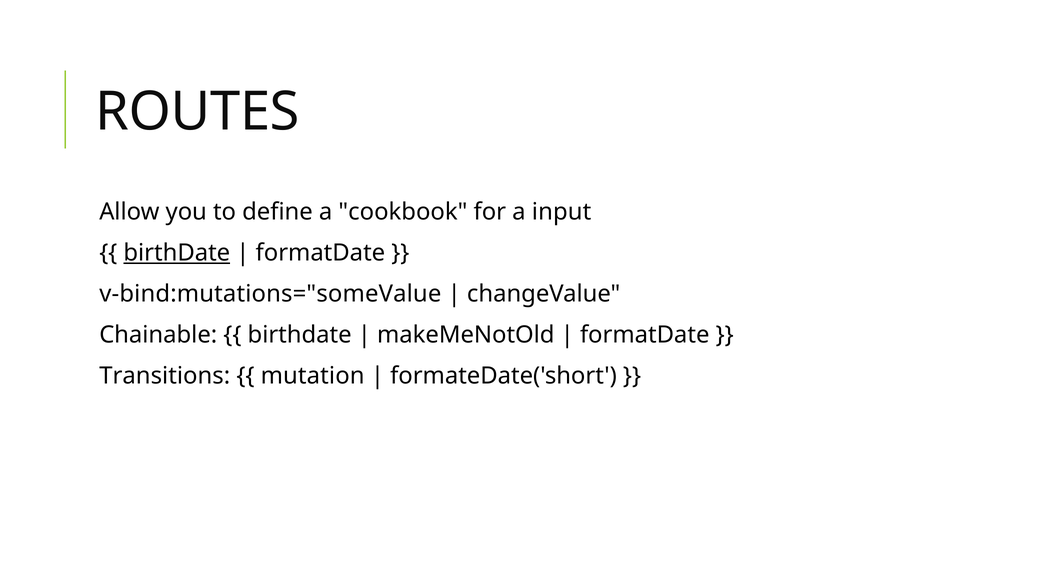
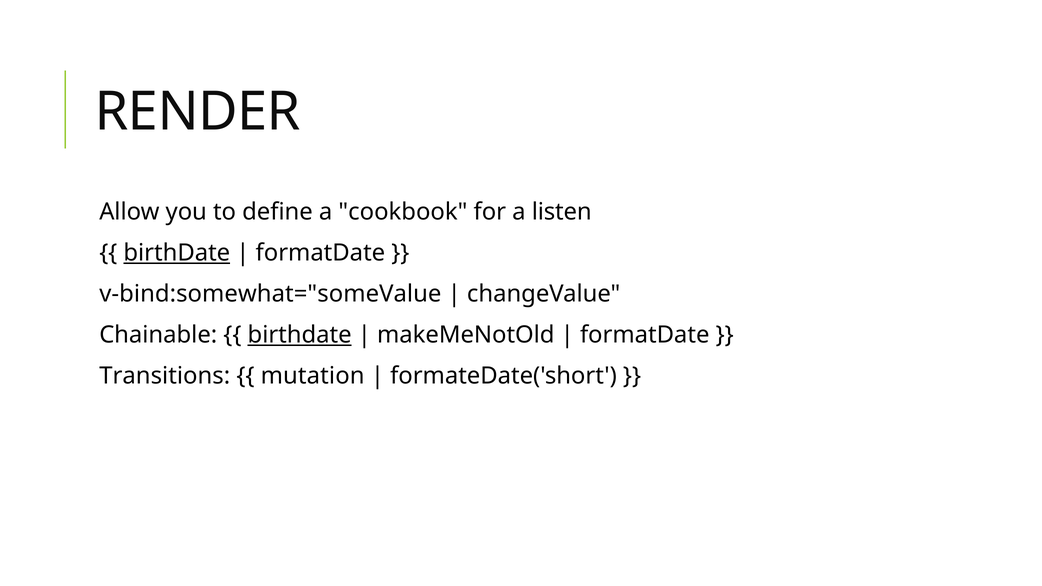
ROUTES: ROUTES -> RENDER (198, 112)
input: input -> listen (562, 212)
v-bind:mutations="someValue: v-bind:mutations="someValue -> v-bind:somewhat="someValue (270, 294)
birthdate underline: none -> present (300, 335)
